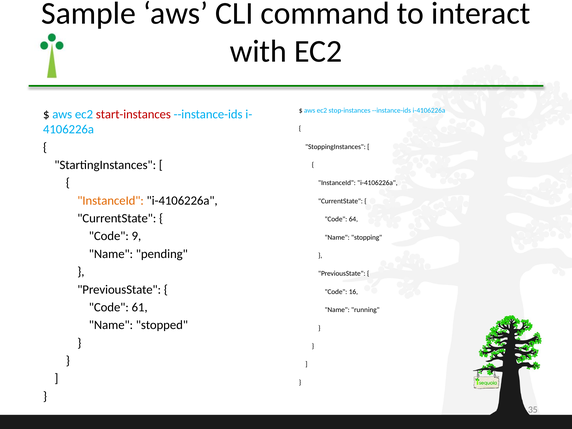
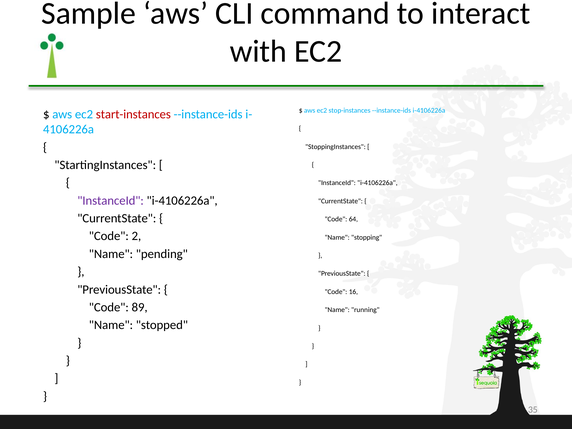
InstanceId colour: orange -> purple (111, 201)
9: 9 -> 2 (136, 236)
61: 61 -> 89 (140, 307)
